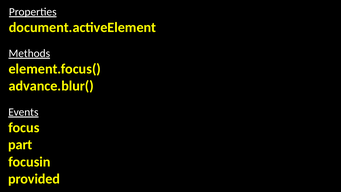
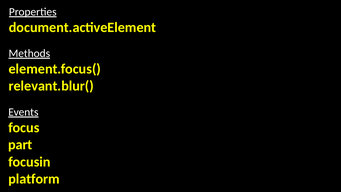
advance.blur(: advance.blur( -> relevant.blur( (51, 86)
provided: provided -> platform (34, 179)
